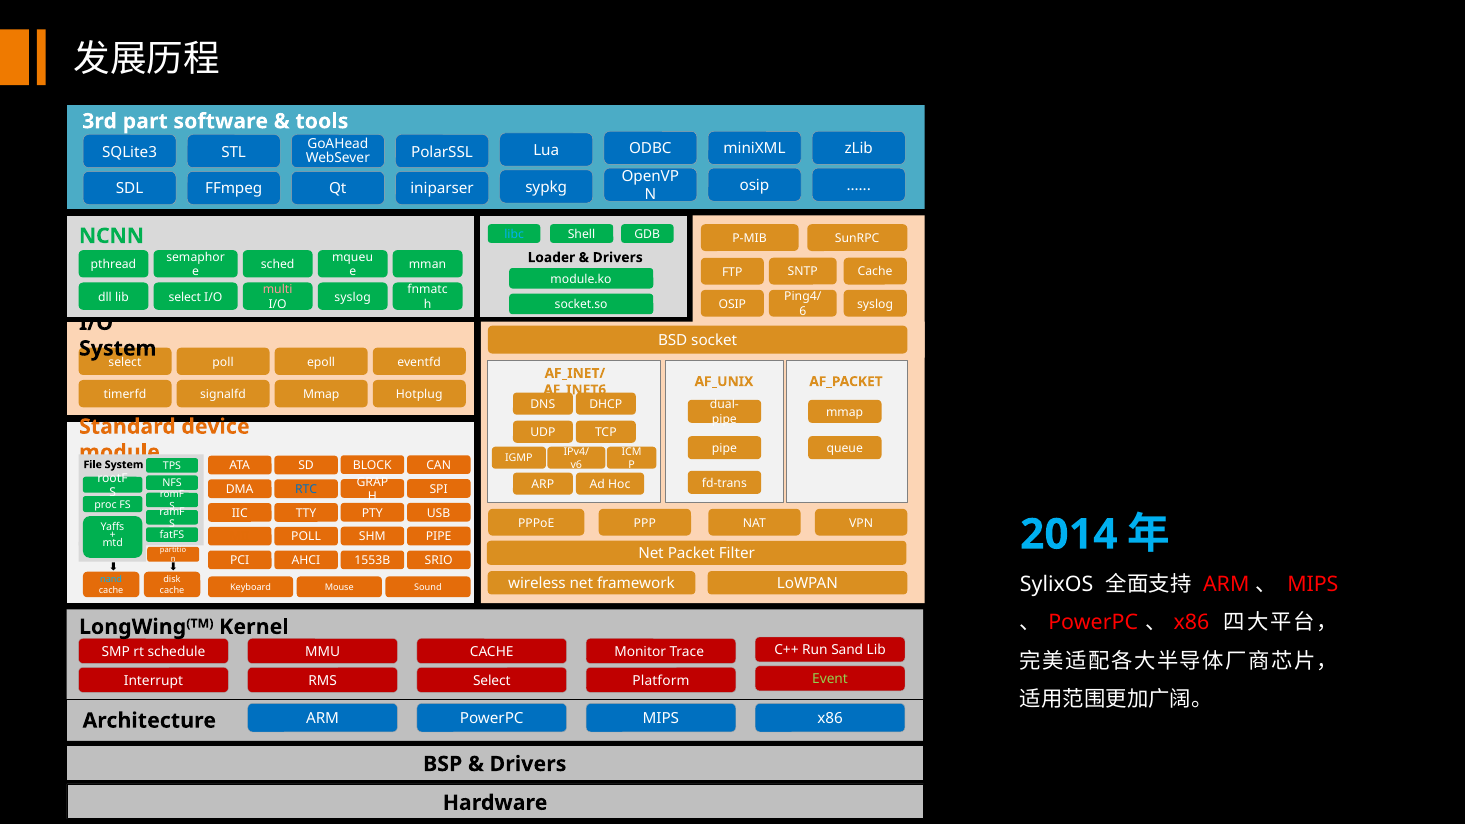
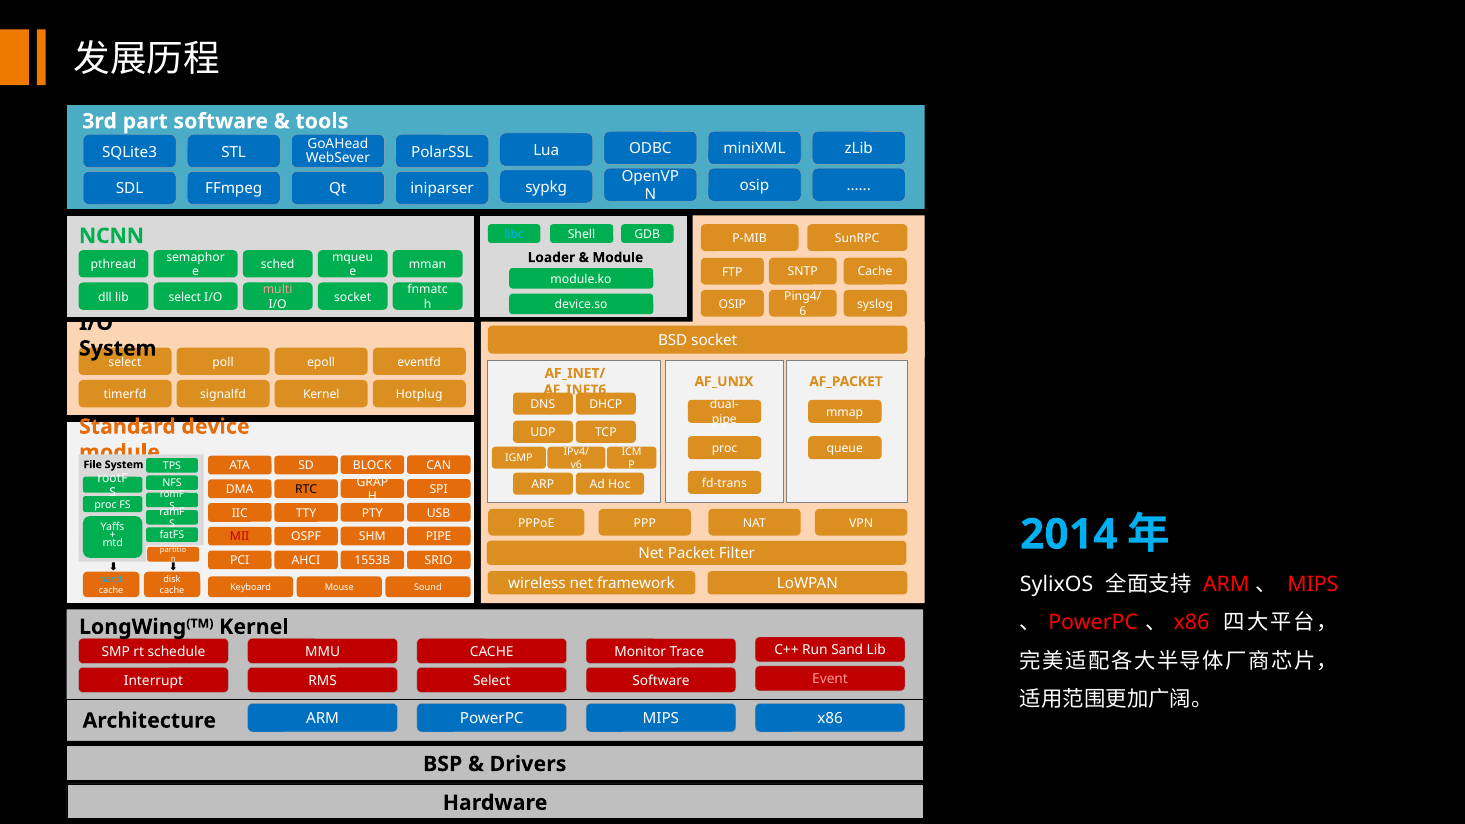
Drivers: Drivers -> Module (618, 258)
syslog: syslog -> socket (353, 297)
socket.so: socket.so -> device.so (581, 305)
Mmap: Mmap -> Kernel (321, 395)
pipe: pipe -> proc (724, 449)
RTC colour: blue -> black (306, 490)
MII colour: orange -> red (240, 537)
POLL: POLL -> OSPF (306, 537)
Event colour: light green -> pink (830, 679)
Platform: Platform -> Software (661, 681)
